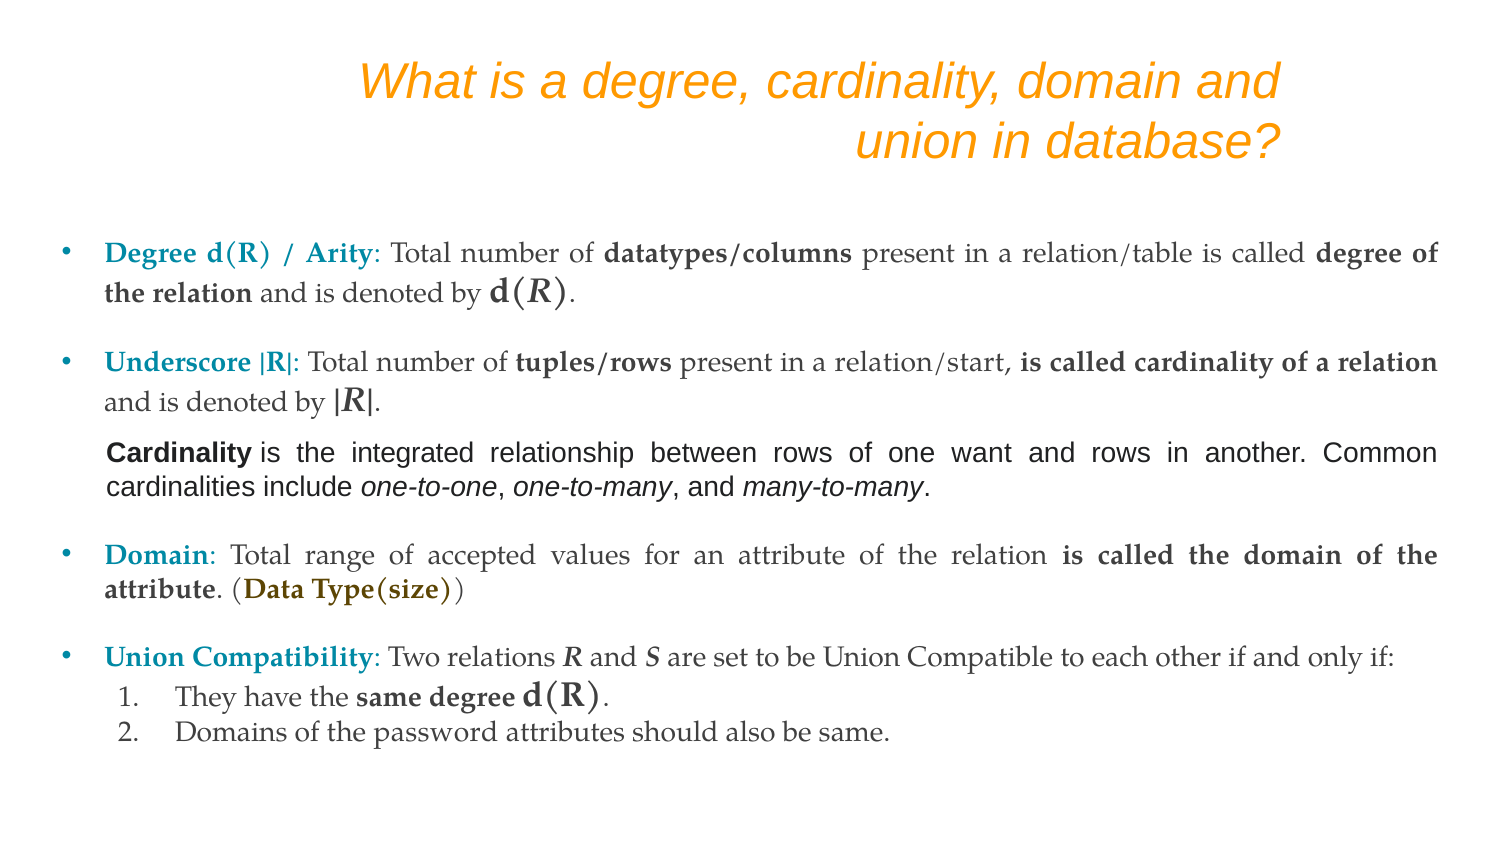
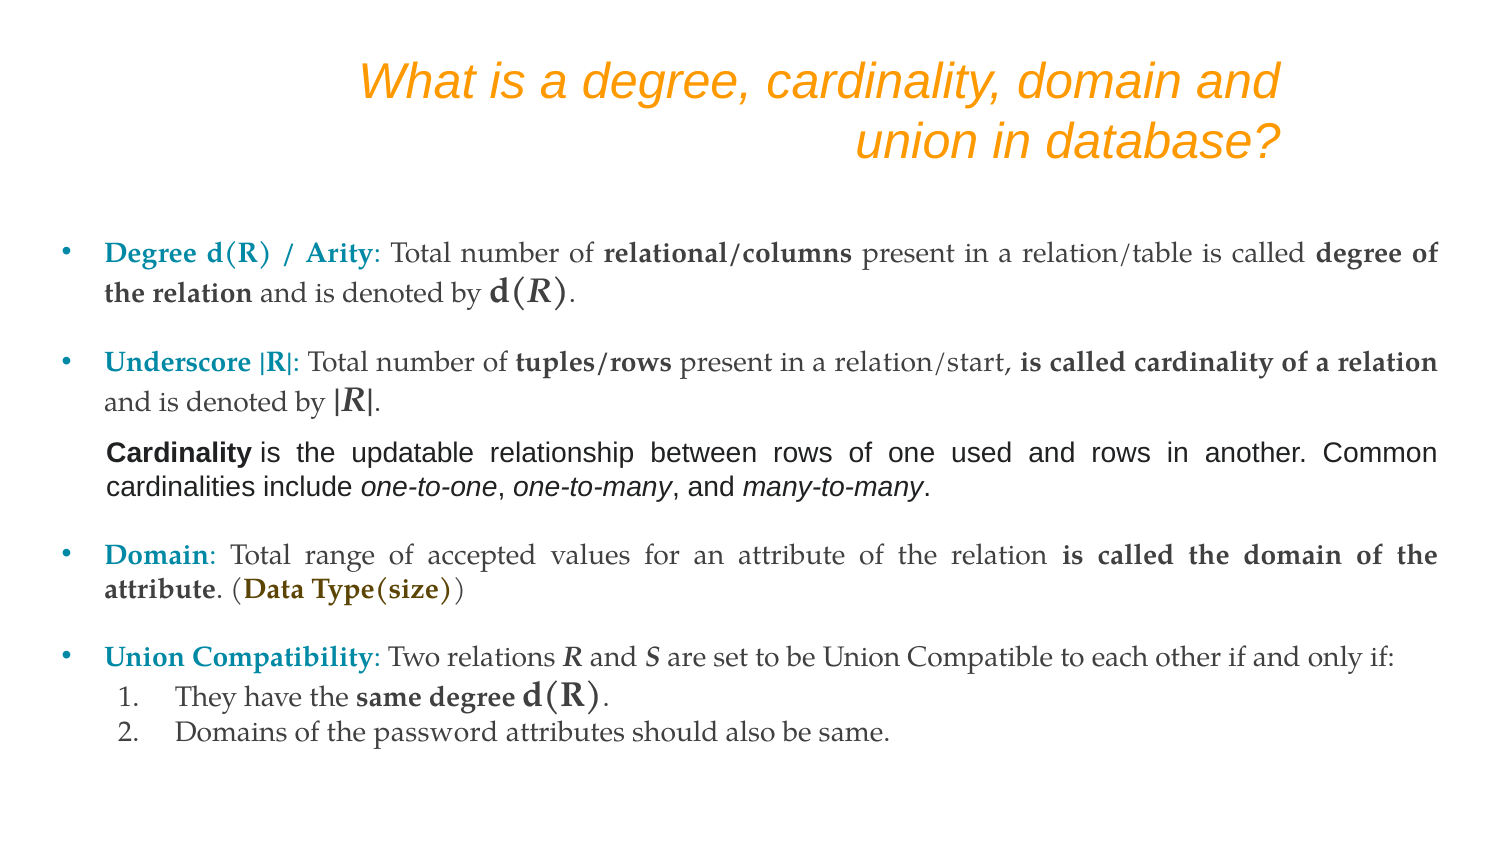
datatypes/columns: datatypes/columns -> relational/columns (728, 253)
integrated: integrated -> updatable (413, 453)
want: want -> used (982, 453)
